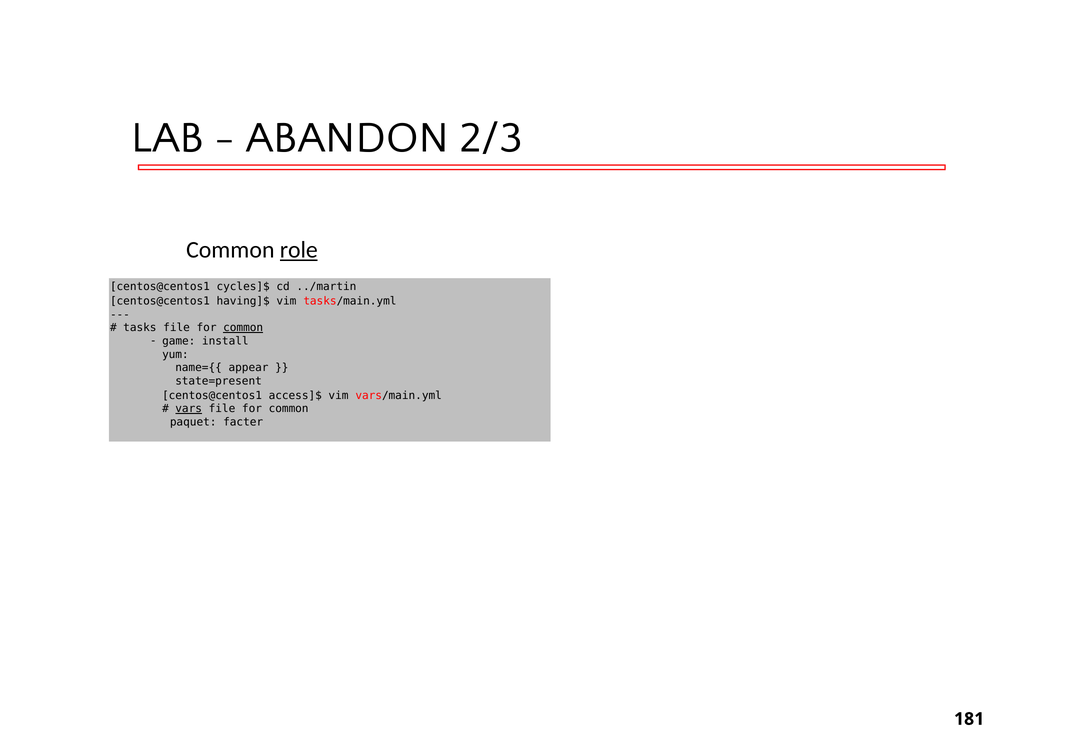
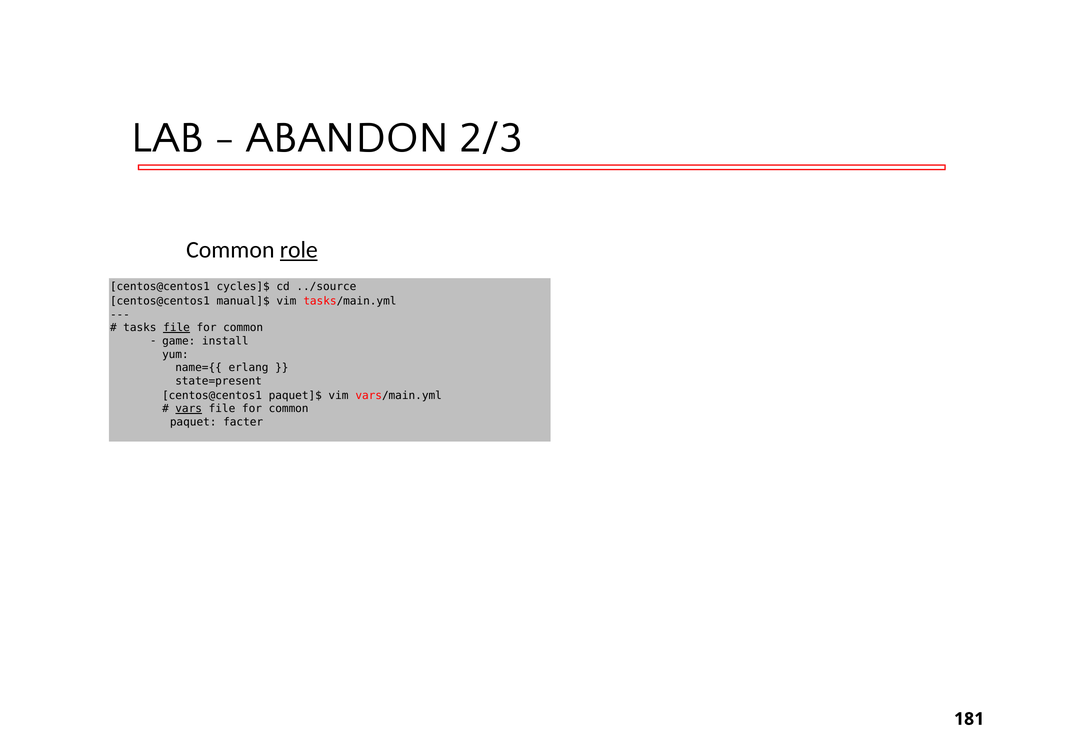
../martin: ../martin -> ../source (326, 287)
having]$: having]$ -> manual]$ (243, 301)
file underline: none -> present (177, 328)
common underline: present -> none (243, 328)
appear: appear -> erlang (249, 367)
access]$: access]$ -> paquet]$ (295, 395)
